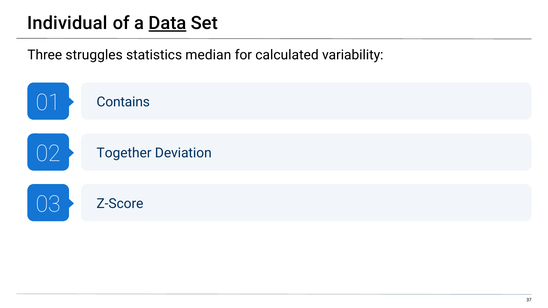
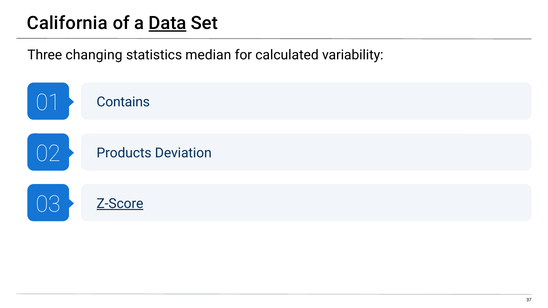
Individual: Individual -> California (67, 23)
struggles: struggles -> changing (94, 55)
Together: Together -> Products (124, 153)
Z-Score underline: none -> present (120, 204)
